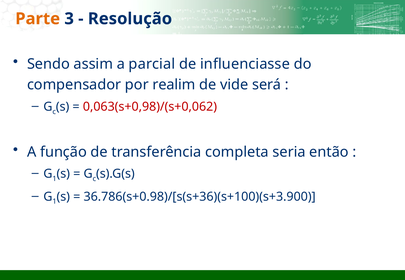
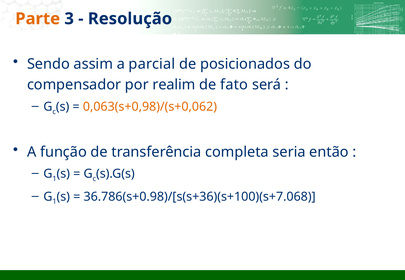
influenciasse: influenciasse -> posicionados (245, 64)
vide: vide -> fato (234, 85)
0,063(s+0,98)/(s+0,062 colour: red -> orange (150, 107)
36.786(s+0.98)/[s(s+36)(s+100)(s+3.900: 36.786(s+0.98)/[s(s+36)(s+100)(s+3.900 -> 36.786(s+0.98)/[s(s+36)(s+100)(s+7.068 (200, 197)
